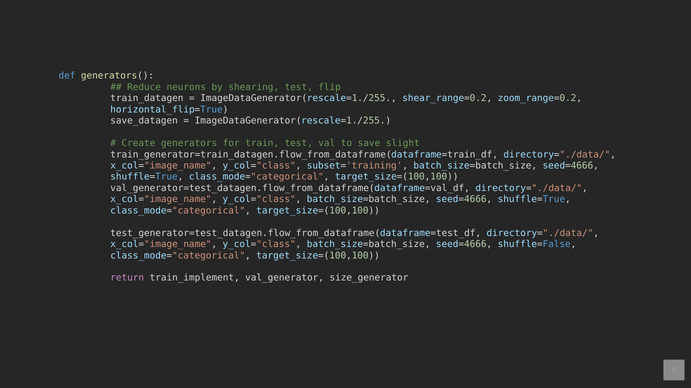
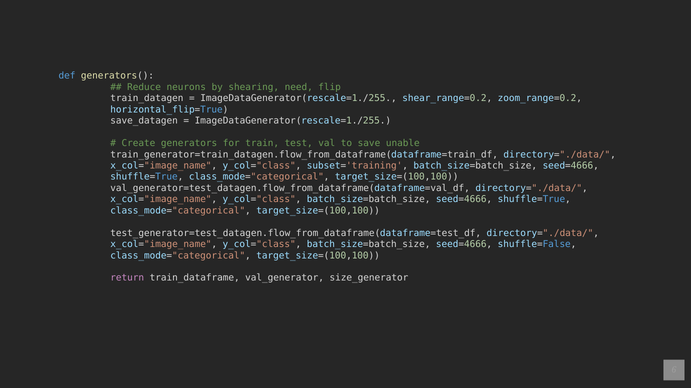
shearing test: test -> need (299, 87)
slight: slight -> unable (403, 143)
train_implement: train_implement -> train_dataframe (195, 278)
